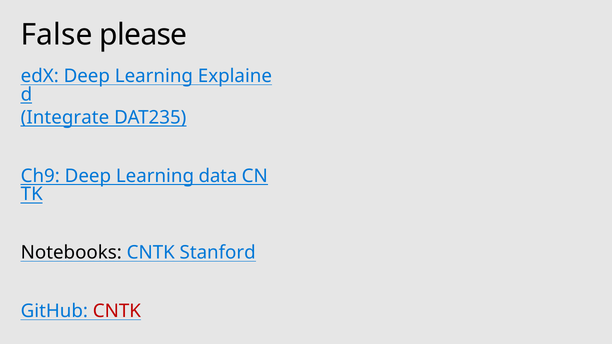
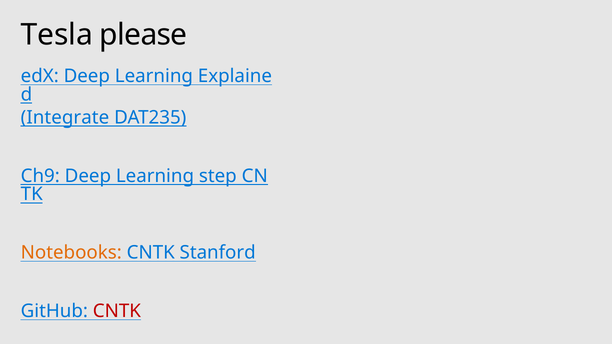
False: False -> Tesla (57, 35)
data: data -> step (218, 176)
Notebooks colour: black -> orange (71, 253)
